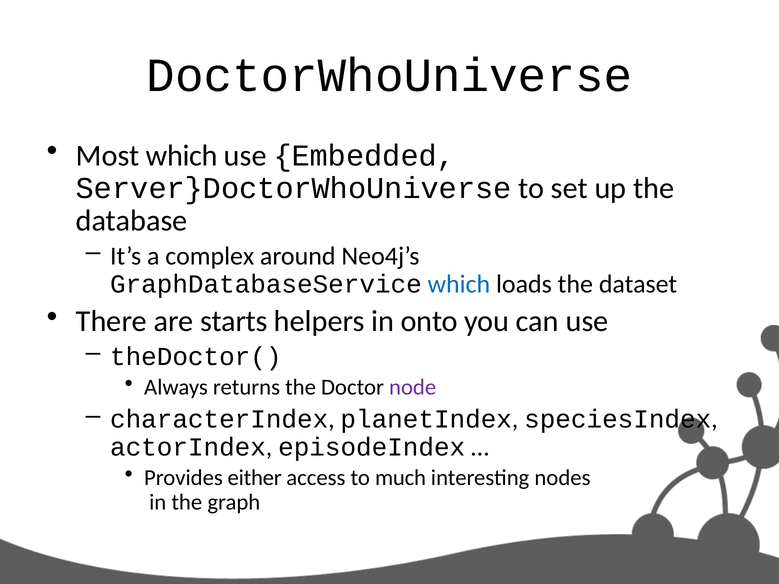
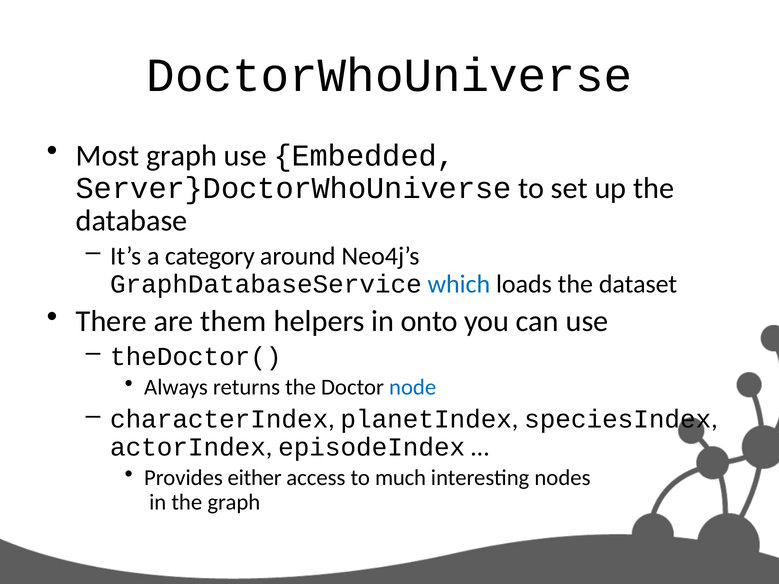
Most which: which -> graph (182, 156)
complex: complex -> category (210, 256)
starts: starts -> them (234, 322)
node colour: purple -> blue (413, 387)
